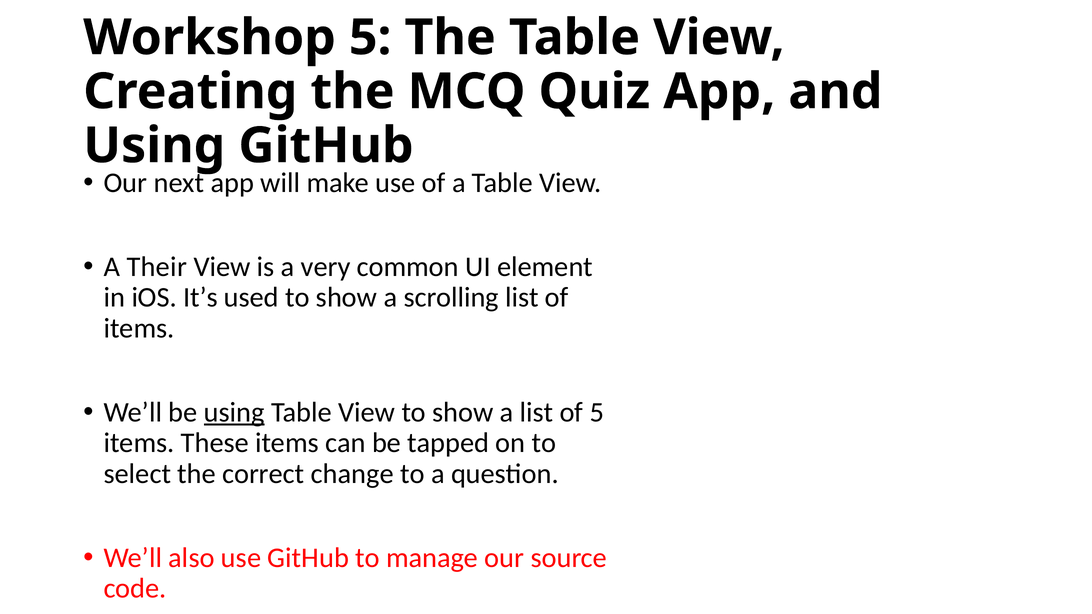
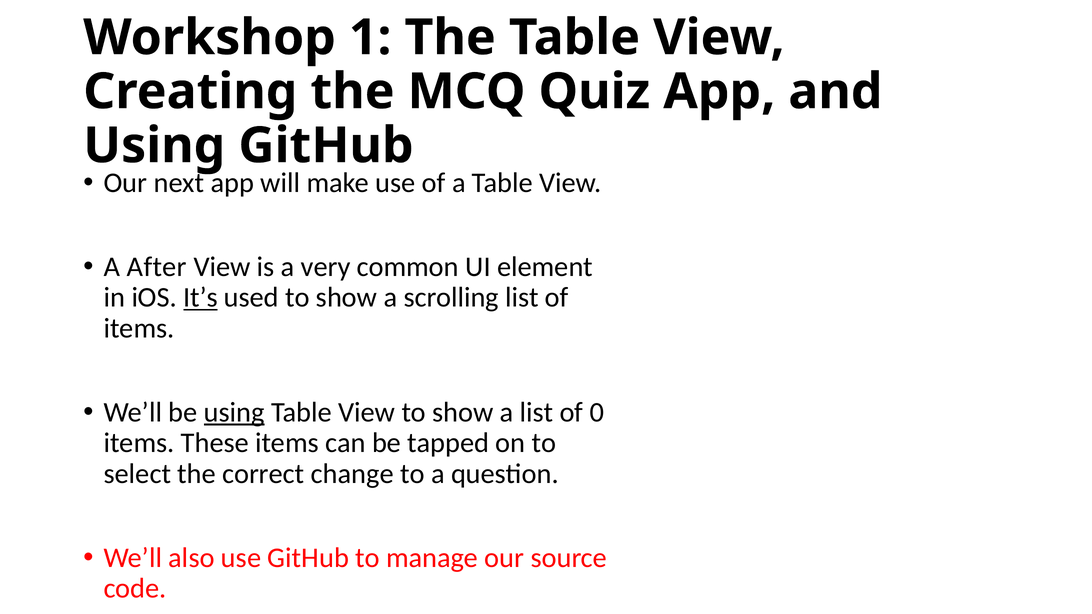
Workshop 5: 5 -> 1 (370, 38)
Their: Their -> After (157, 267)
It’s underline: none -> present (201, 298)
of 5: 5 -> 0 (597, 412)
